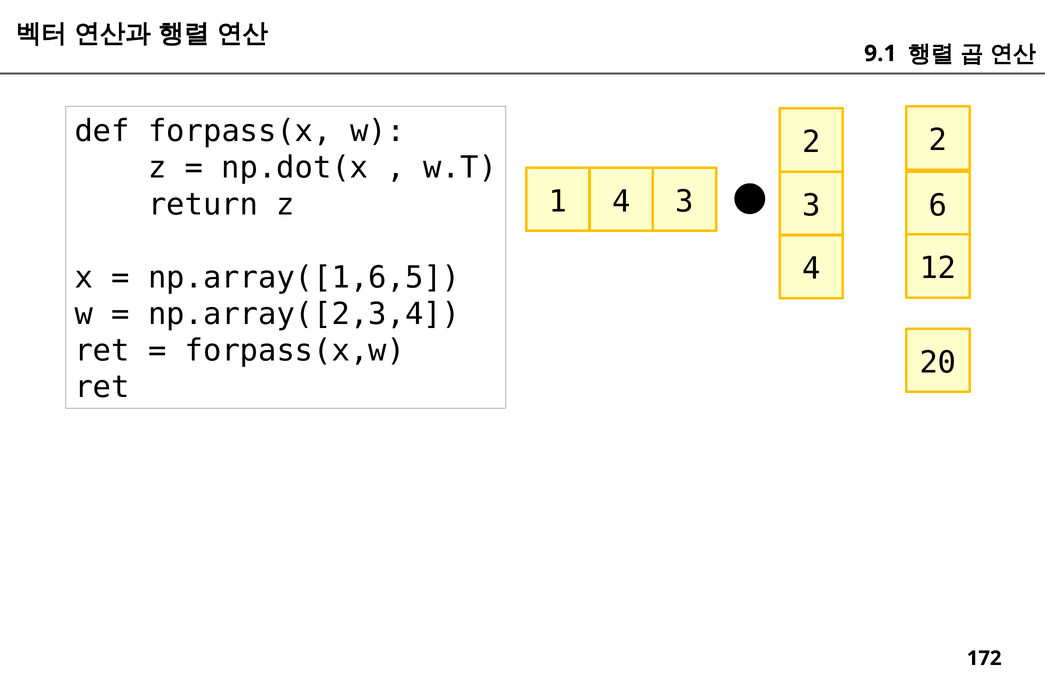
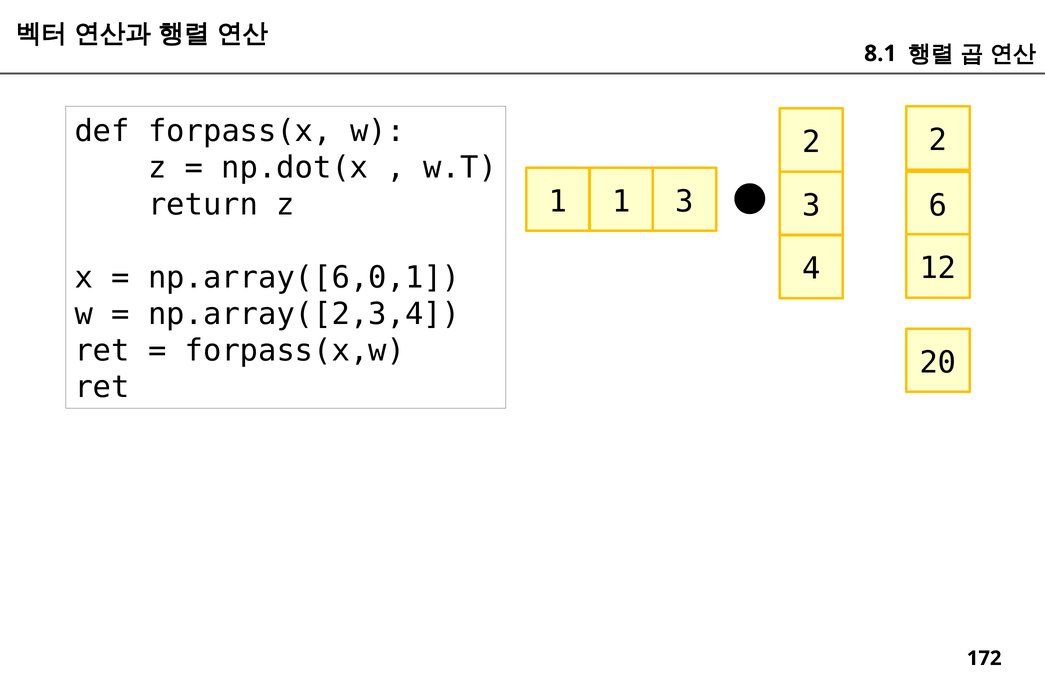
9.1: 9.1 -> 8.1 (880, 54)
1 4: 4 -> 1 (621, 202)
np.array([1,6,5: np.array([1,6,5 -> np.array([6,0,1 (304, 278)
